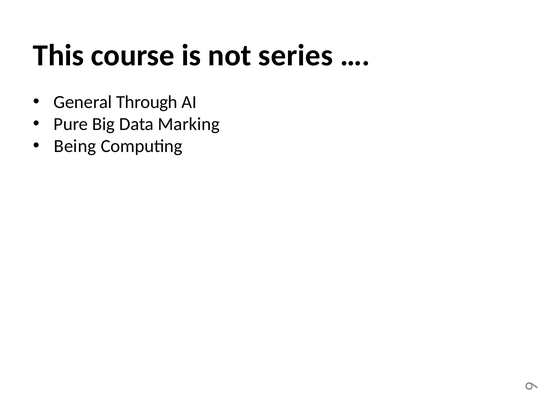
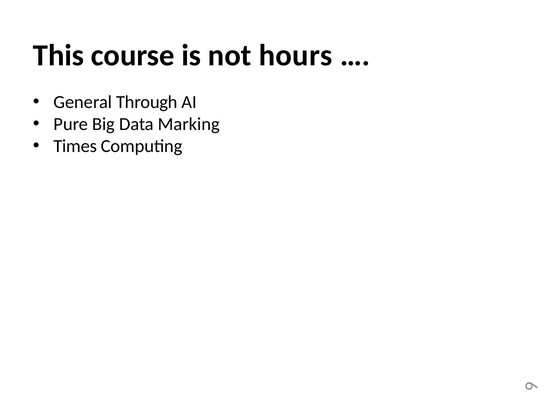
series: series -> hours (296, 55)
Being: Being -> Times (75, 146)
